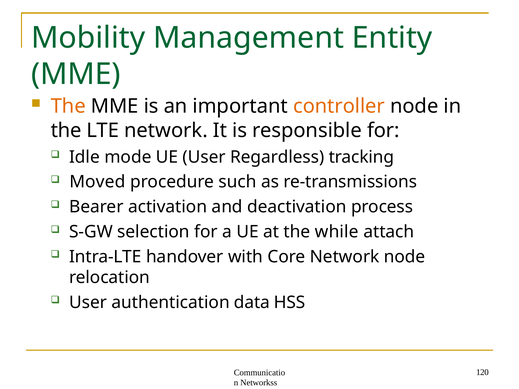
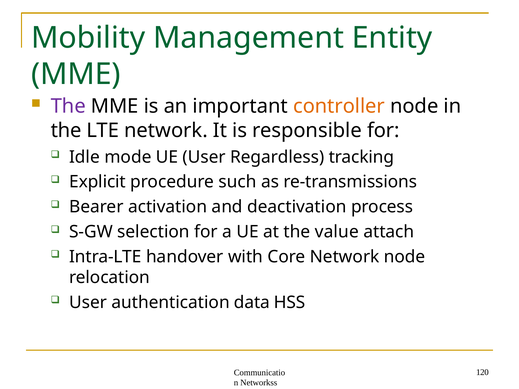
The colour: orange -> purple (68, 106)
Moved: Moved -> Explicit (98, 182)
while: while -> value (337, 232)
